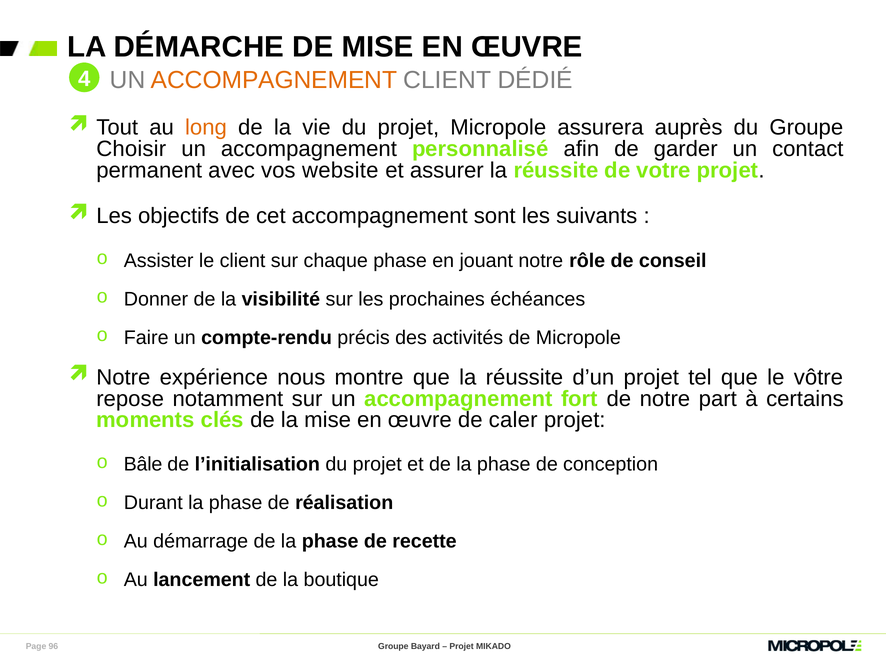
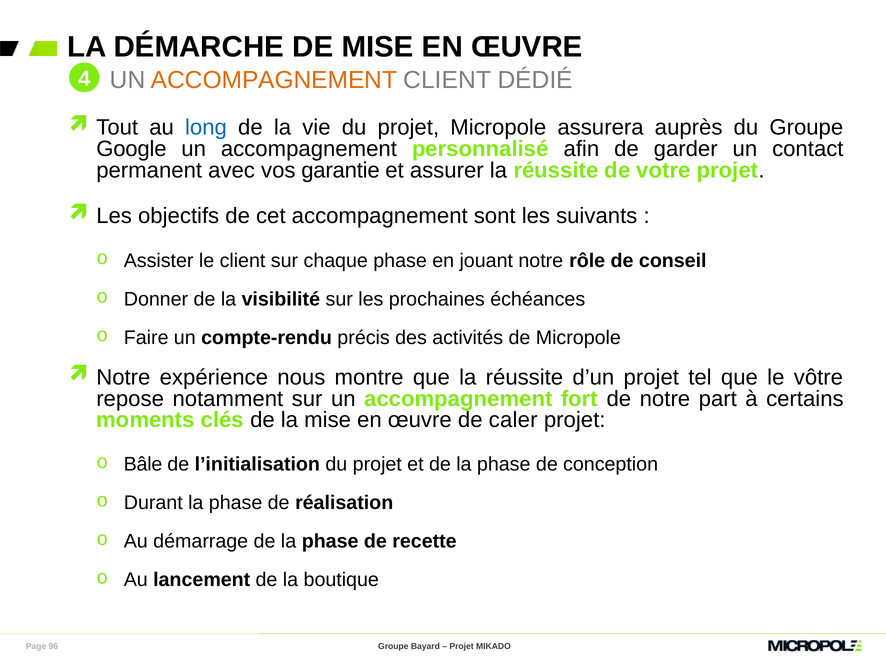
long colour: orange -> blue (206, 128)
Choisir: Choisir -> Google (131, 149)
website: website -> garantie (341, 170)
